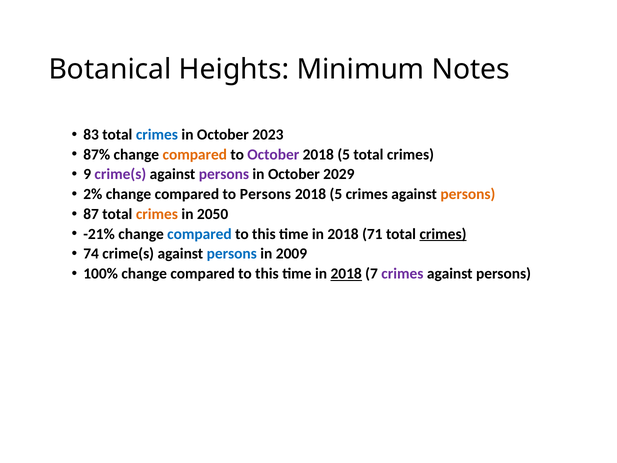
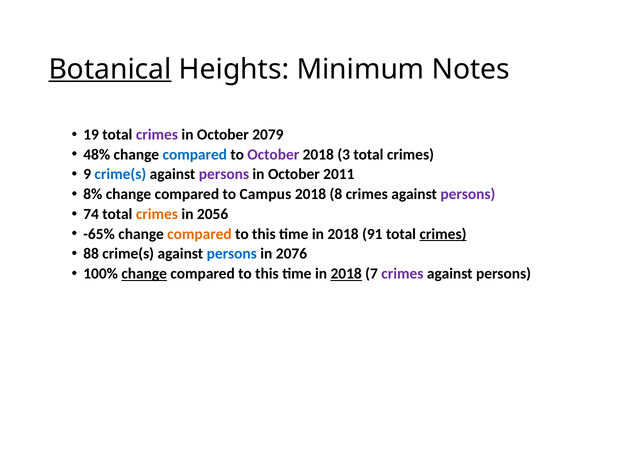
Botanical underline: none -> present (110, 69)
83: 83 -> 19 (91, 135)
crimes colour: blue -> purple (157, 135)
2023: 2023 -> 2079 (268, 135)
87%: 87% -> 48% (97, 154)
compared colour: orange -> blue (195, 154)
5: 5 -> 3 (344, 154)
crime(s colour: purple -> blue (120, 174)
2029: 2029 -> 2011 (339, 174)
2%: 2% -> 8% (93, 194)
to Persons: Persons -> Campus (265, 194)
5: 5 -> 8 (336, 194)
persons colour: orange -> purple (468, 194)
87: 87 -> 74 (91, 214)
2050: 2050 -> 2056 (213, 214)
-21%: -21% -> -65% (99, 234)
compared colour: blue -> orange (199, 234)
71: 71 -> 91 (372, 234)
74: 74 -> 88 (91, 254)
2009: 2009 -> 2076 (291, 254)
change underline: none -> present (144, 274)
